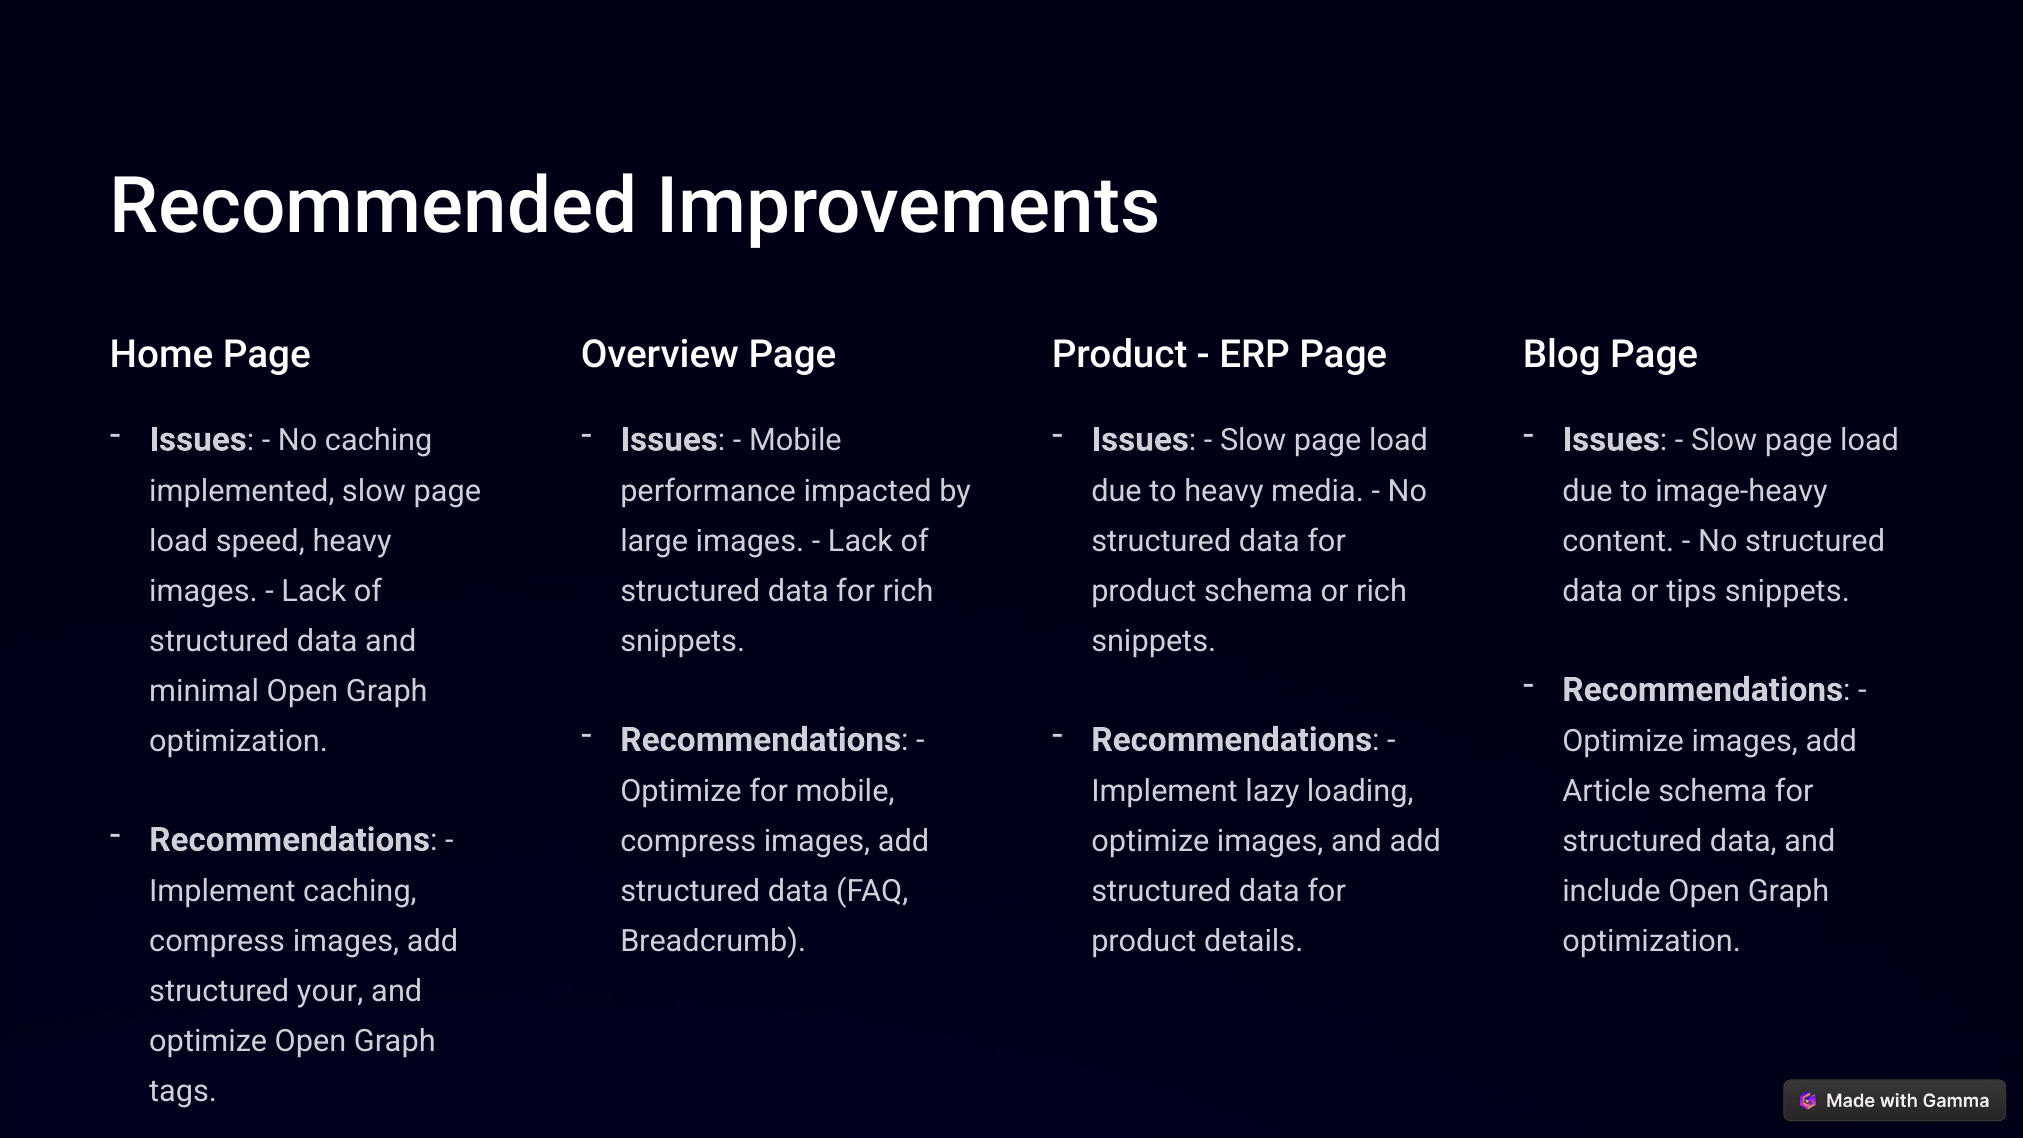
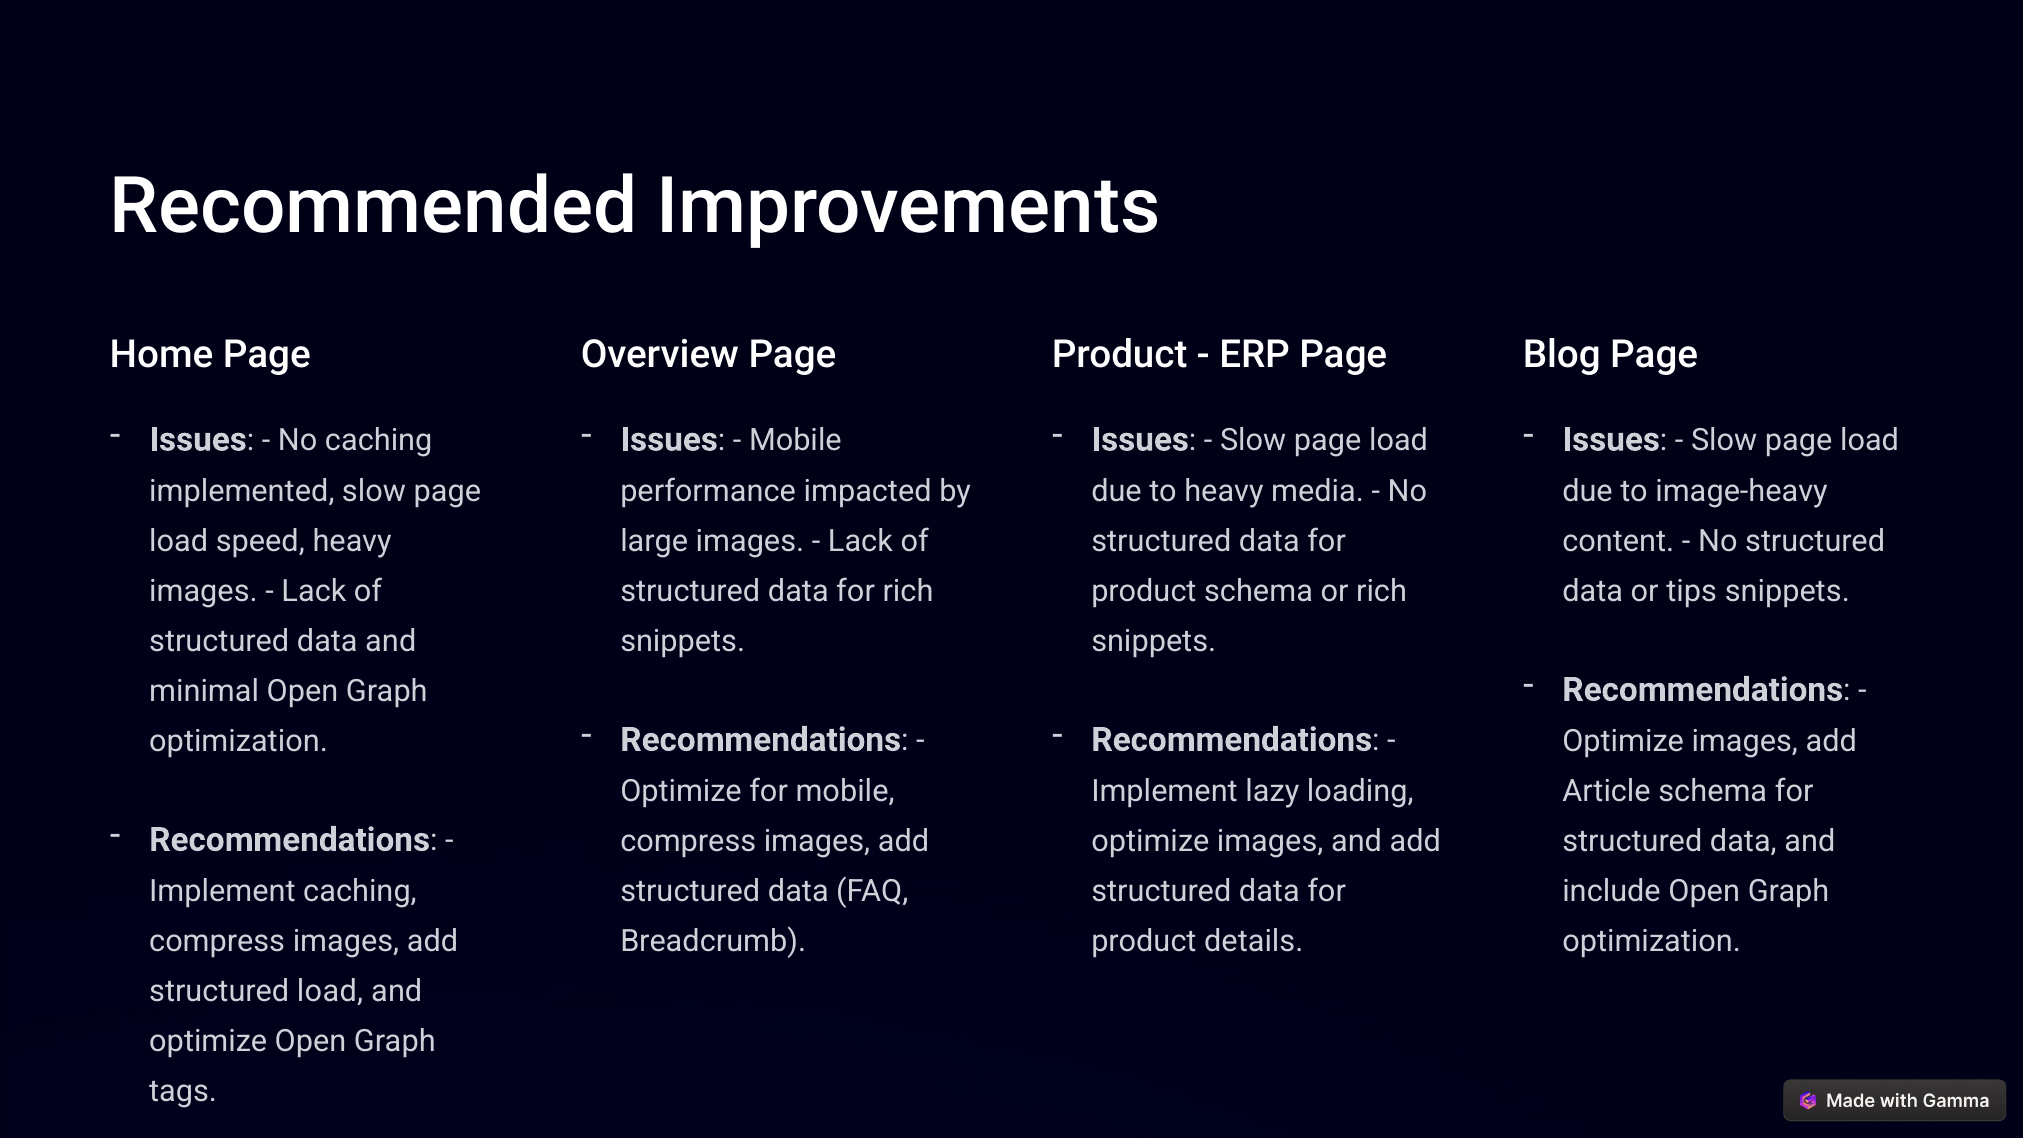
structured your: your -> load (330, 991)
